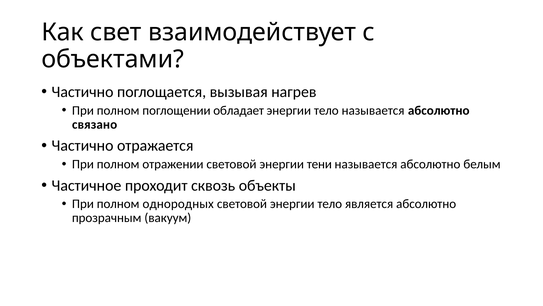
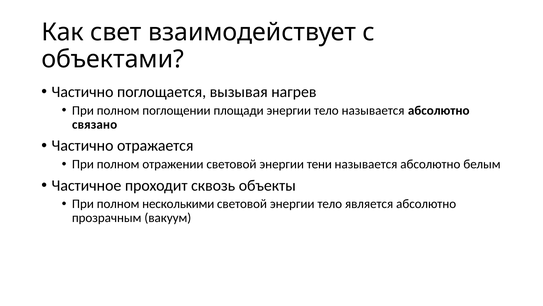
обладает: обладает -> площади (239, 110)
однородных: однородных -> несколькими (178, 204)
